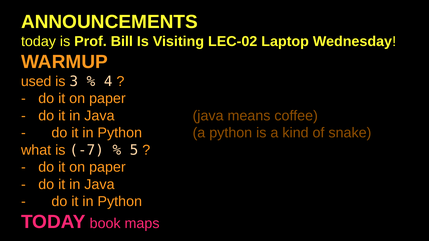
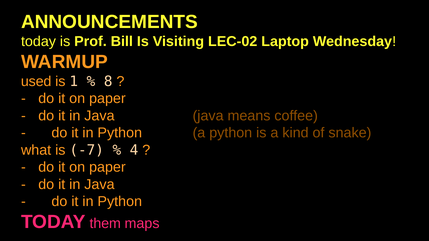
3: 3 -> 1 (74, 82)
4: 4 -> 8 (108, 82)
5: 5 -> 4 (134, 150)
book: book -> them (105, 224)
